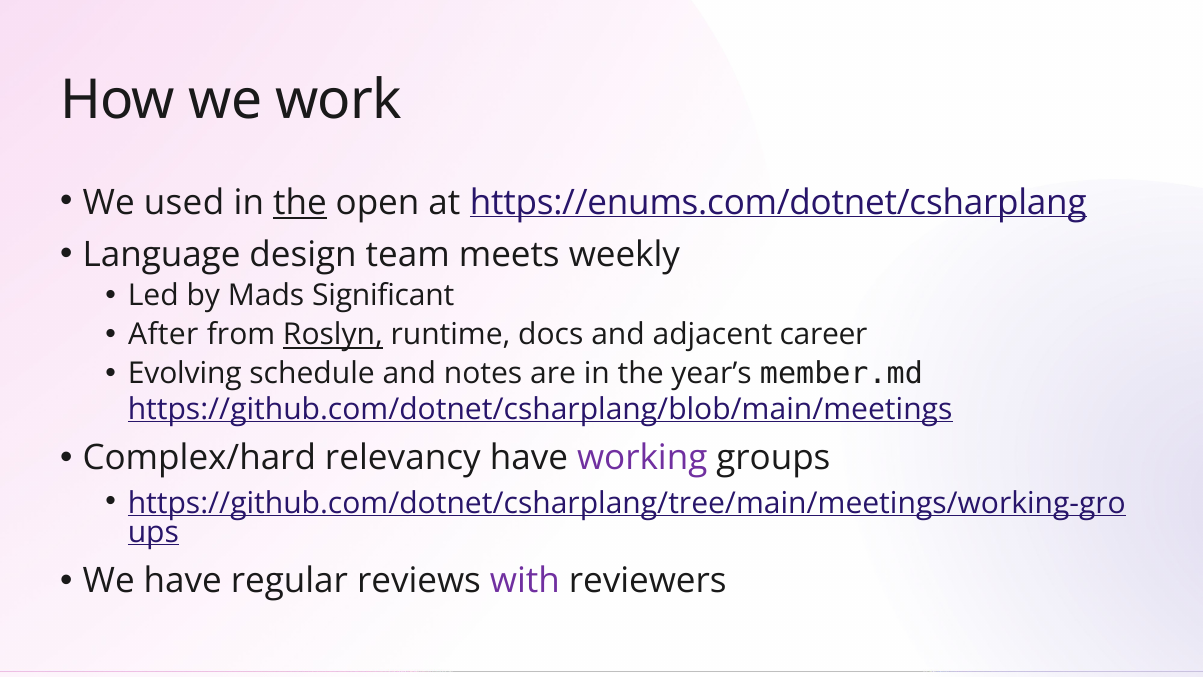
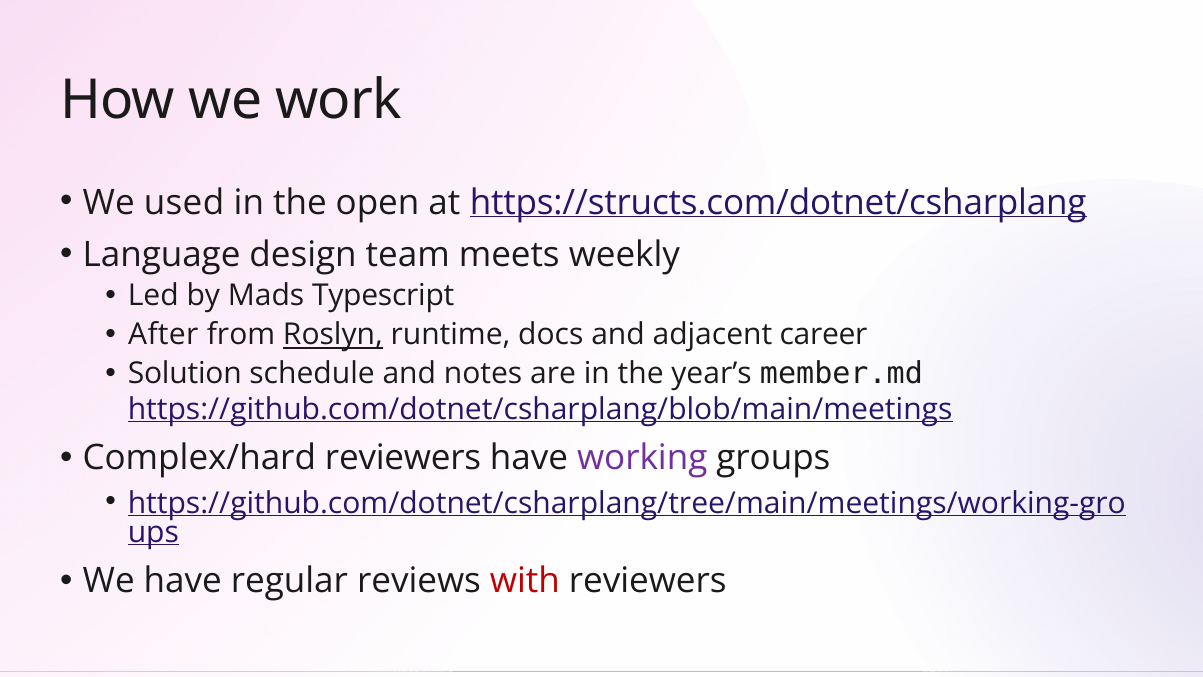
the underline: present -> none (300, 203)
https://enums.com/dotnet/csharplang: https://enums.com/dotnet/csharplang -> https://structs.com/dotnet/csharplang (778, 203)
Significant: Significant -> Typescript (383, 296)
Evolving: Evolving -> Solution (185, 373)
Complex/hard relevancy: relevancy -> reviewers (403, 458)
with colour: purple -> red (525, 581)
